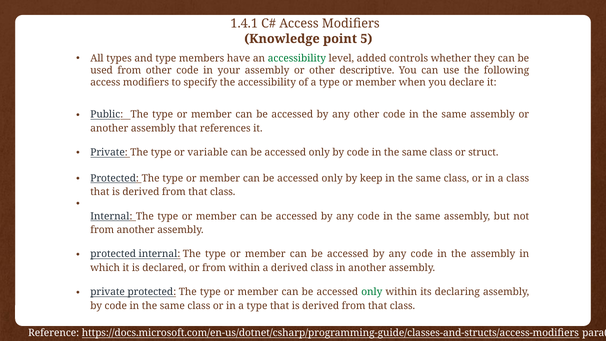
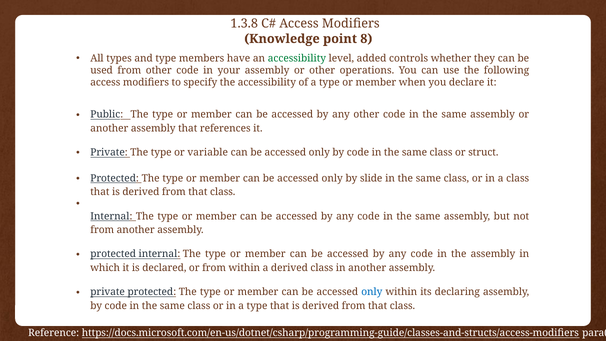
1.4.1: 1.4.1 -> 1.3.8 (244, 24)
5: 5 -> 8 (366, 39)
descriptive: descriptive -> operations (367, 71)
keep: keep -> slide (371, 178)
only colour: green -> blue (372, 292)
